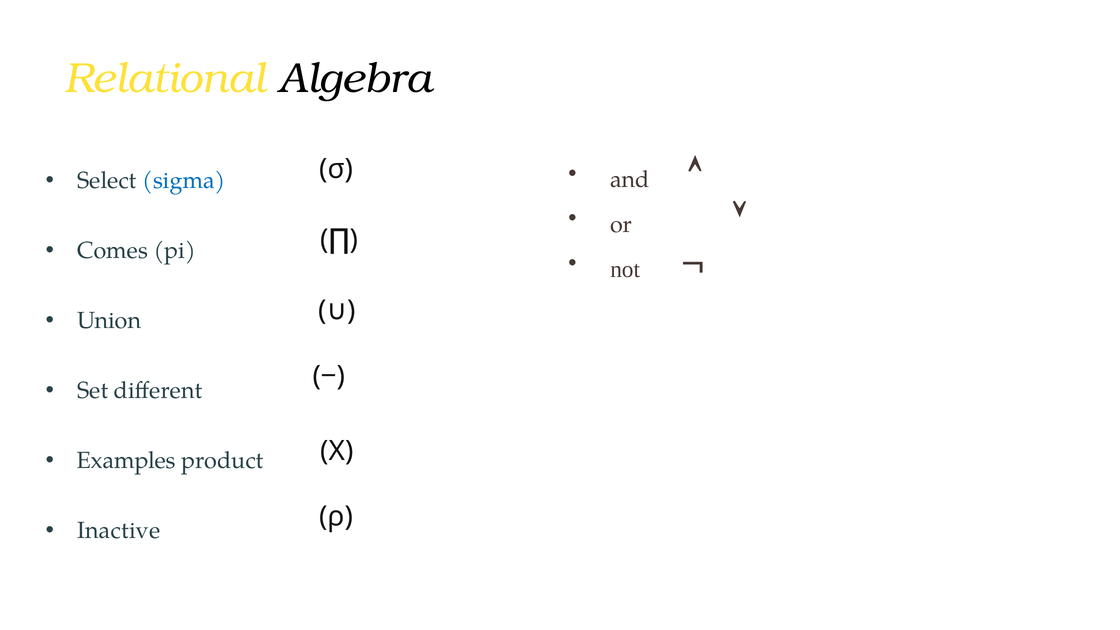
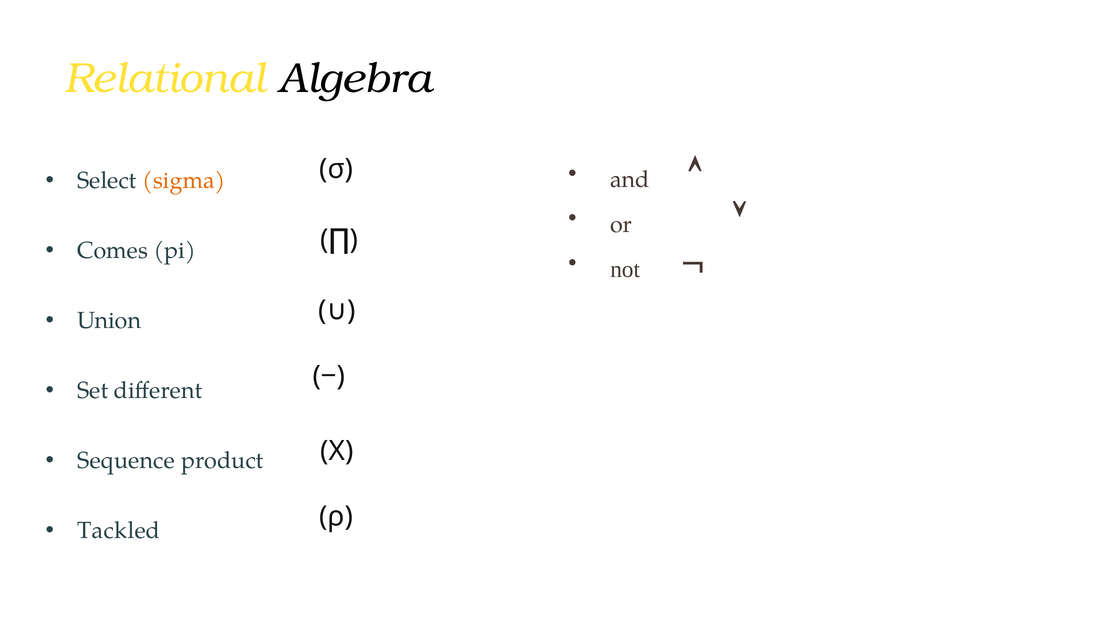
sigma colour: blue -> orange (184, 181)
Examples: Examples -> Sequence (126, 461)
Inactive: Inactive -> Tackled (119, 531)
